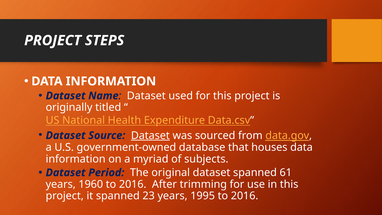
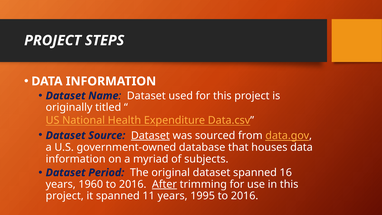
61: 61 -> 16 (286, 173)
After underline: none -> present (164, 184)
23: 23 -> 11 (149, 196)
